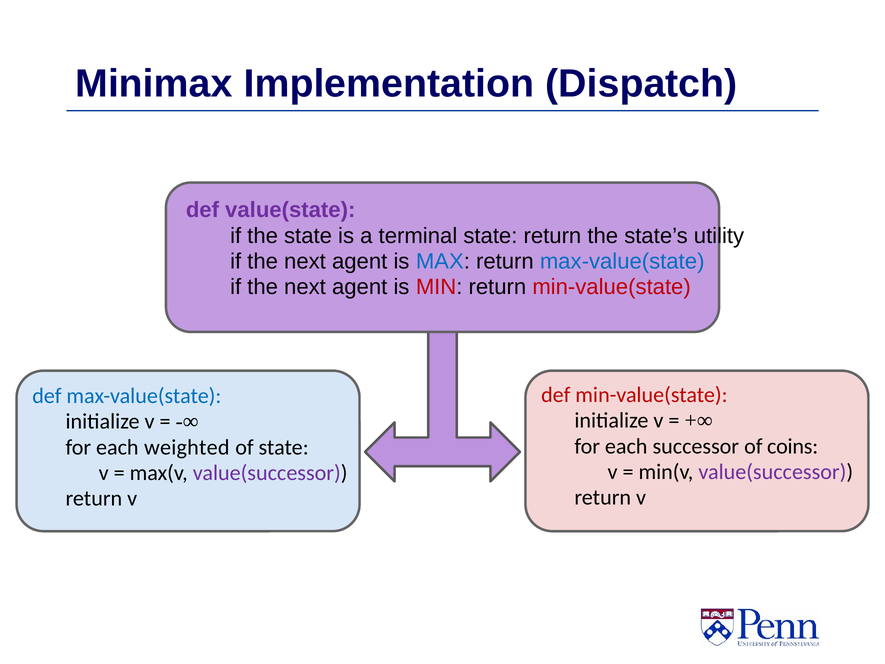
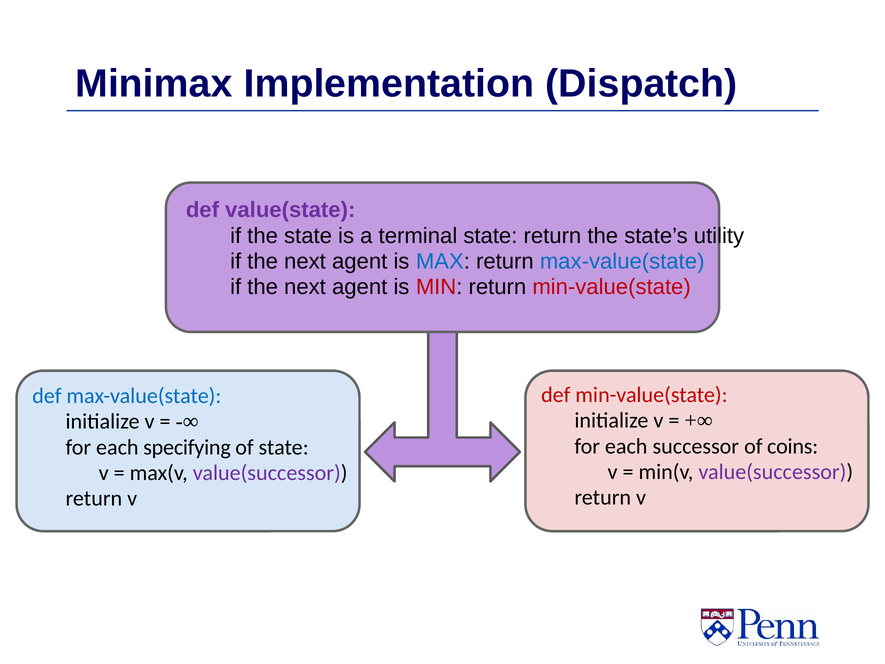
weighted: weighted -> specifying (187, 447)
